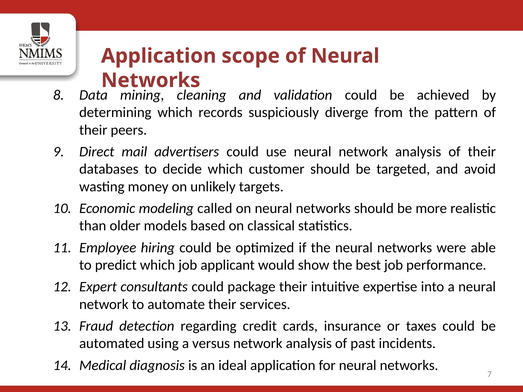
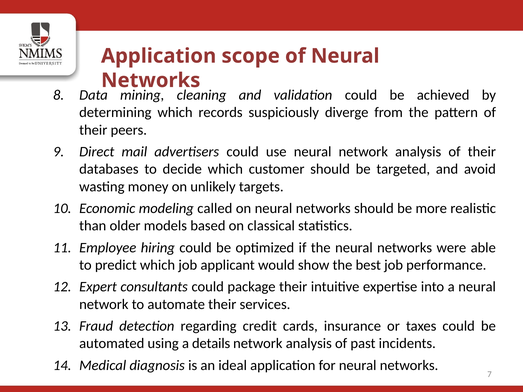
versus: versus -> details (211, 344)
